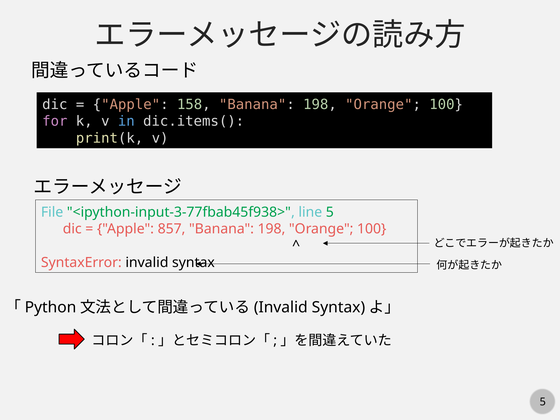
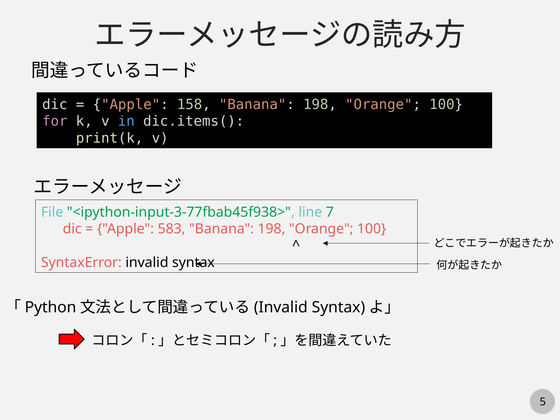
line 5: 5 -> 7 (330, 212)
857: 857 -> 583 (172, 229)
